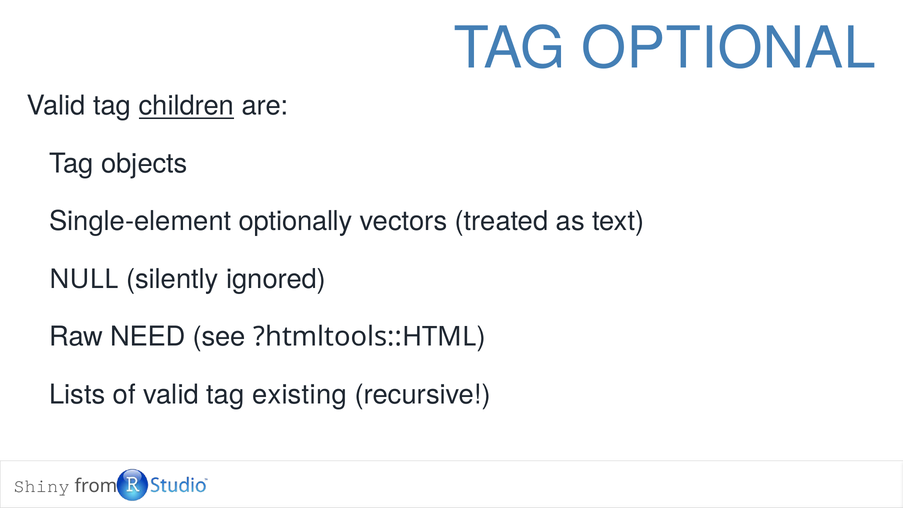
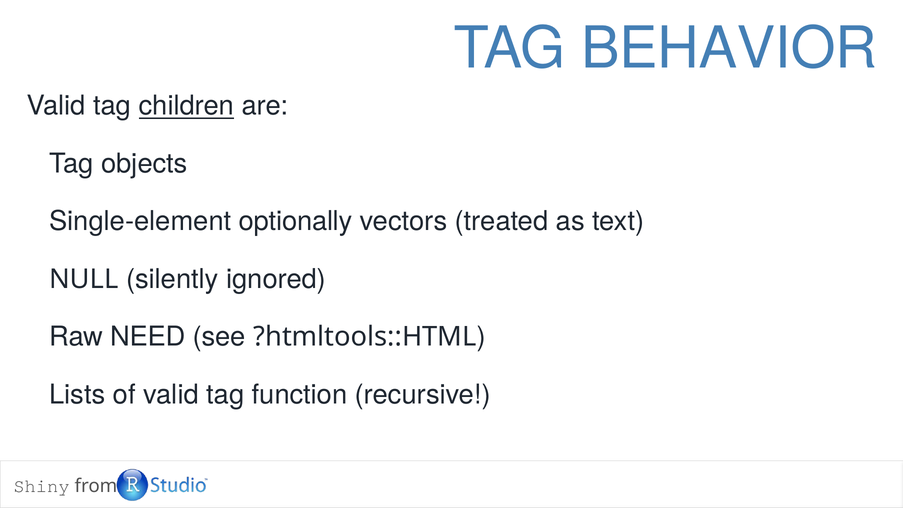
OPTIONAL: OPTIONAL -> BEHAVIOR (729, 49)
existing: existing -> function (300, 394)
